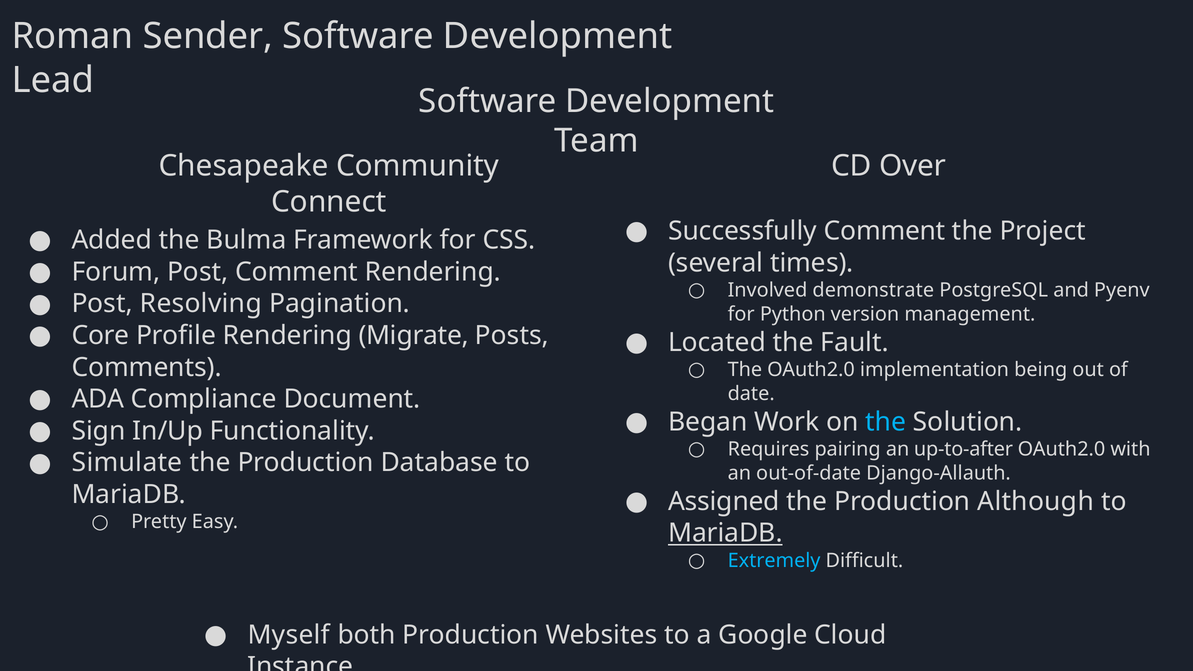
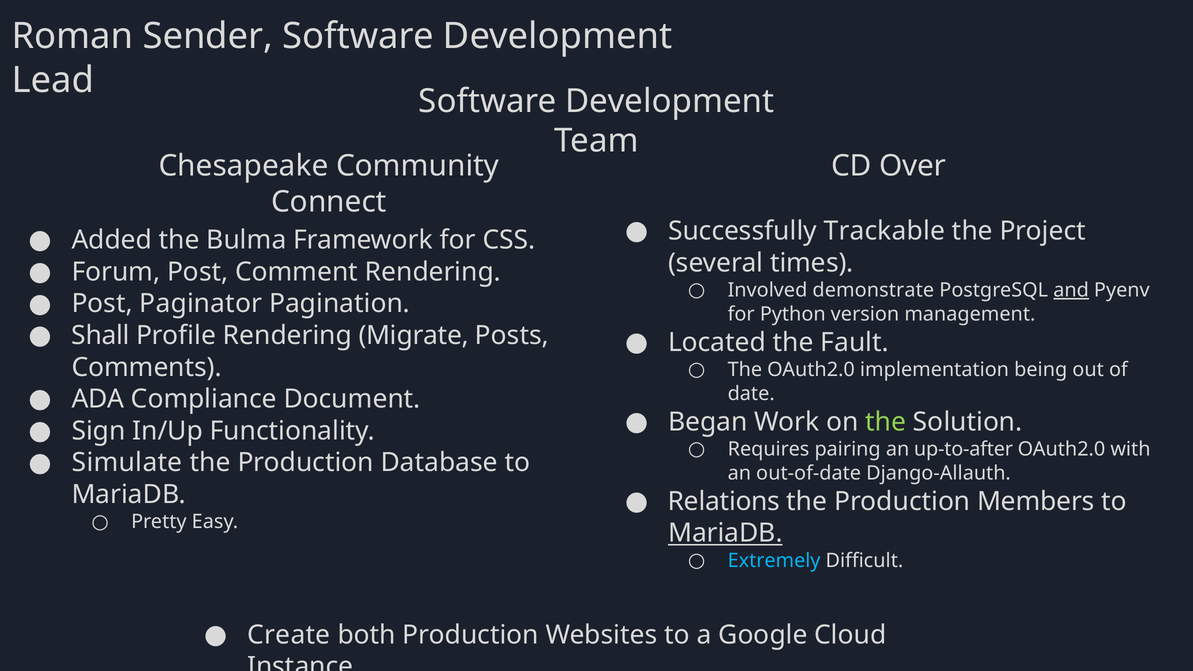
Successfully Comment: Comment -> Trackable (884, 231)
and underline: none -> present (1071, 290)
Resolving: Resolving -> Paginator (201, 304)
Core: Core -> Shall (100, 336)
the colour: light blue -> light green (886, 422)
Assigned: Assigned -> Relations (724, 501)
Although: Although -> Members (1036, 501)
Myself: Myself -> Create (289, 635)
